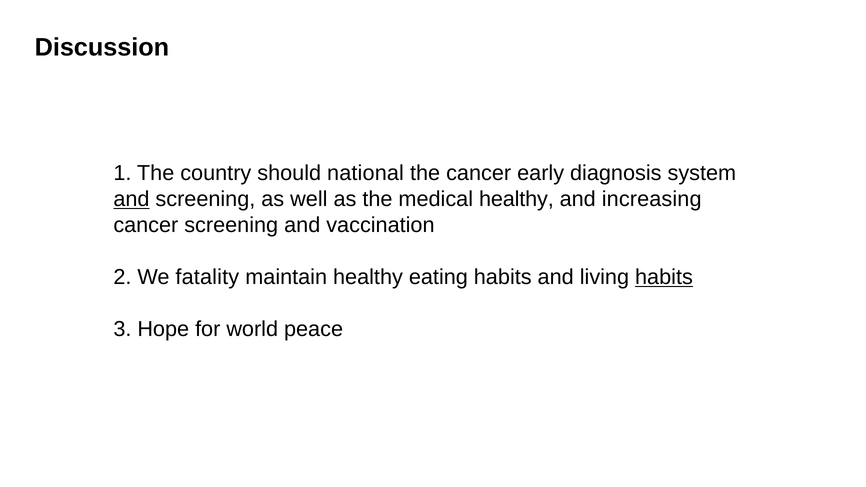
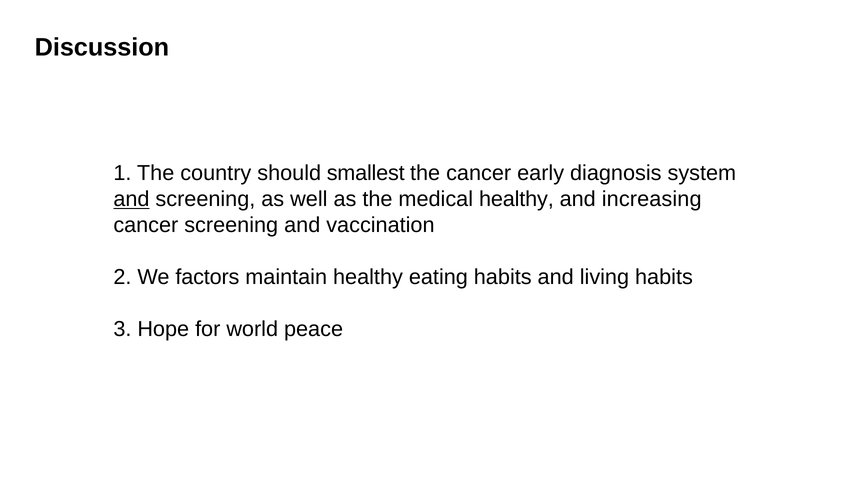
national: national -> smallest (366, 173)
fatality: fatality -> factors (207, 277)
habits underline: present -> none (664, 277)
